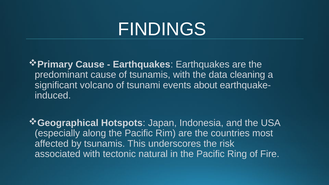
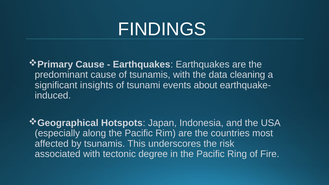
volcano: volcano -> insights (97, 85)
natural: natural -> degree (153, 154)
